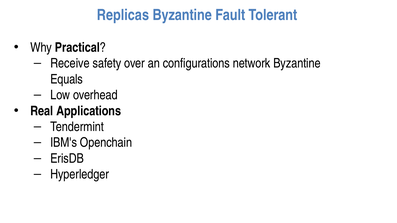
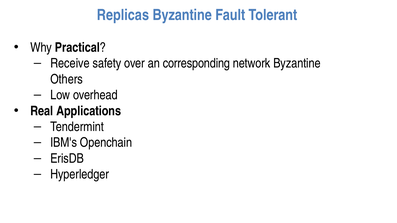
configurations: configurations -> corresponding (196, 63)
Equals: Equals -> Others (67, 79)
